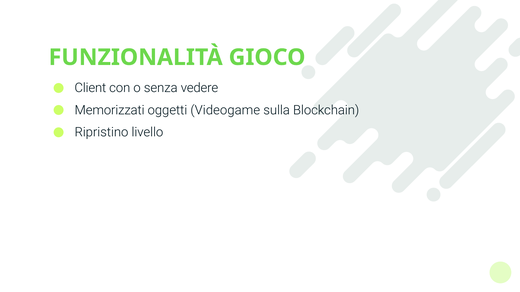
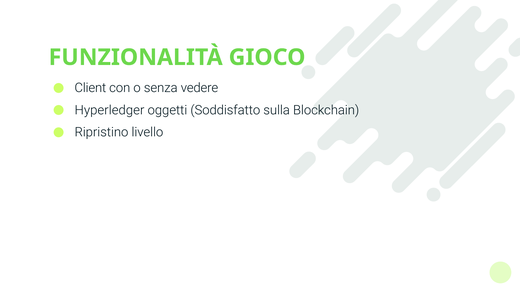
Memorizzati: Memorizzati -> Hyperledger (110, 110)
Videogame: Videogame -> Soddisfatto (225, 110)
